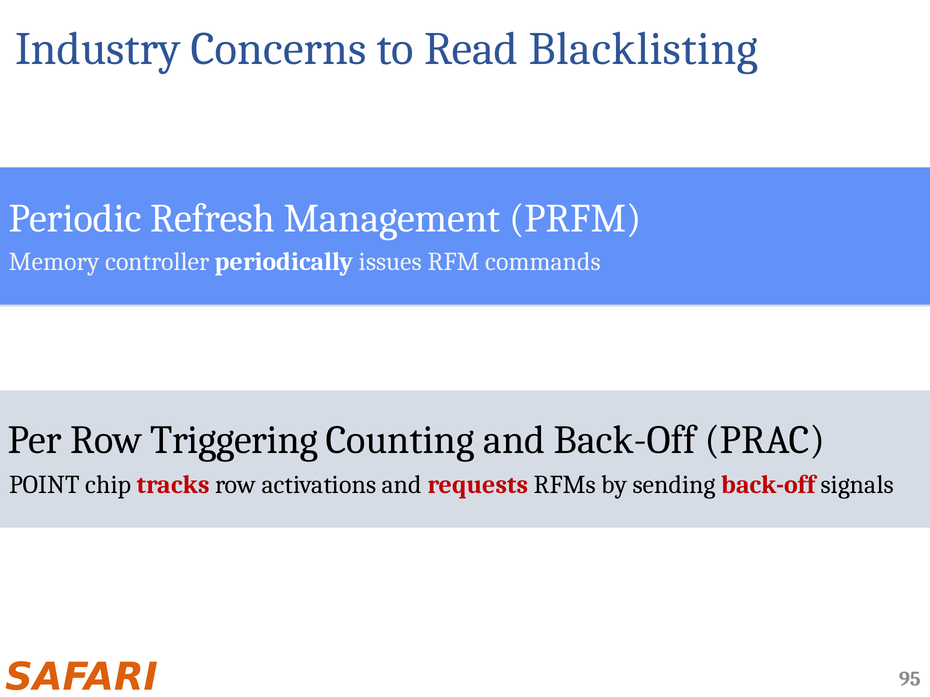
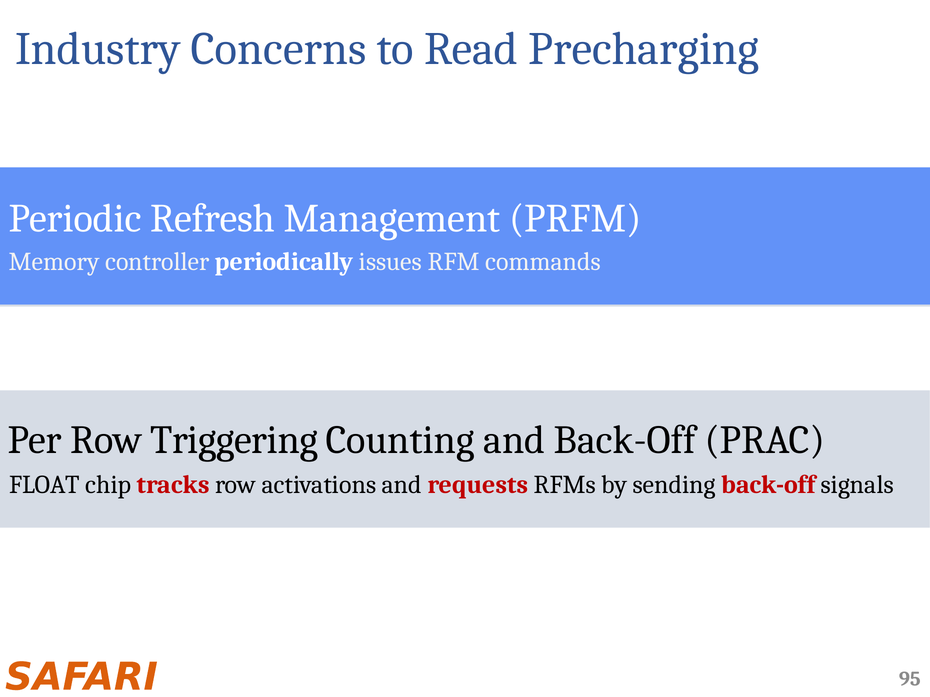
Blacklisting: Blacklisting -> Precharging (644, 49)
POINT: POINT -> FLOAT (44, 485)
